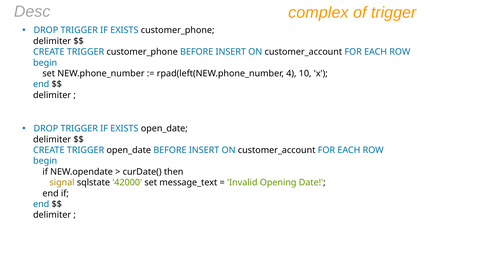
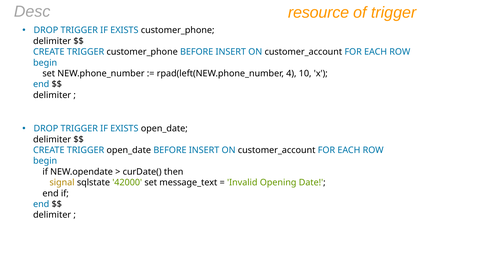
complex: complex -> resource (319, 12)
